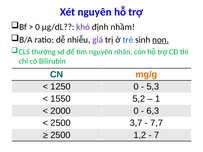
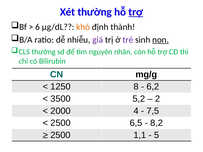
Xét nguyên: nguyên -> thường (95, 12)
trợ underline: none -> present (136, 12)
0: 0 -> 6 (38, 27)
khó colour: purple -> orange (83, 27)
nhầm: nhầm -> thành (123, 27)
trẻ colour: blue -> purple (128, 40)
mg/g colour: orange -> black (146, 75)
1250 0: 0 -> 8 (136, 87)
5,3: 5,3 -> 6,2 (153, 87)
1550: 1550 -> 3500 (61, 99)
1: 1 -> 2 (158, 99)
2000 0: 0 -> 4 (136, 111)
6,3: 6,3 -> 7,5 (153, 111)
3,7: 3,7 -> 6,5 (136, 123)
7,7: 7,7 -> 8,2 (157, 123)
1,2: 1,2 -> 1,1 (140, 135)
7: 7 -> 5 (157, 135)
